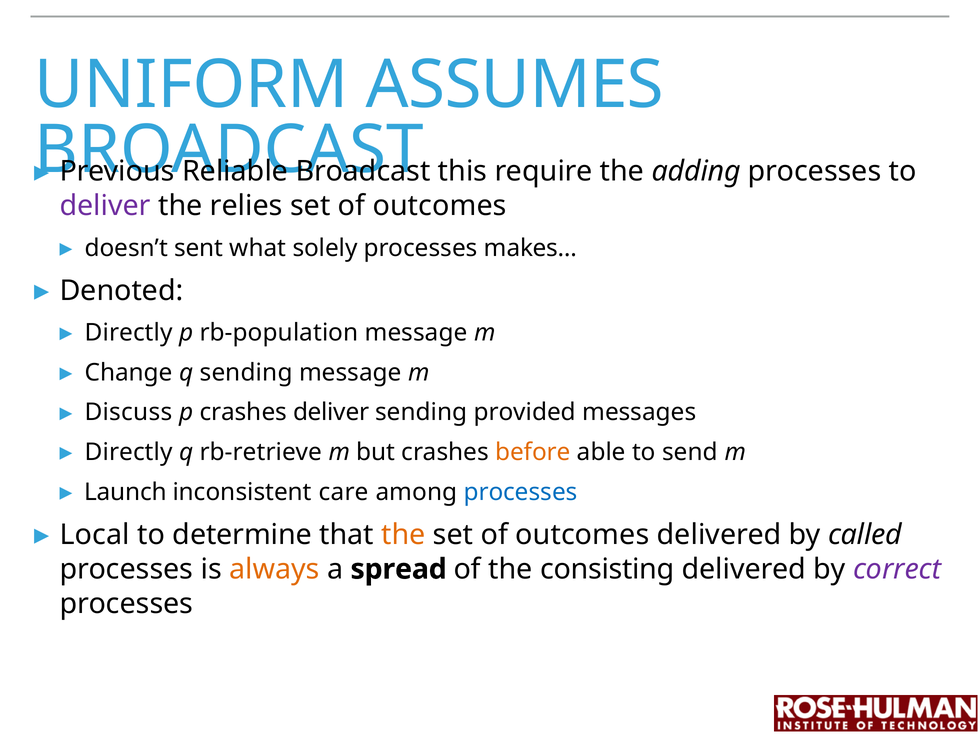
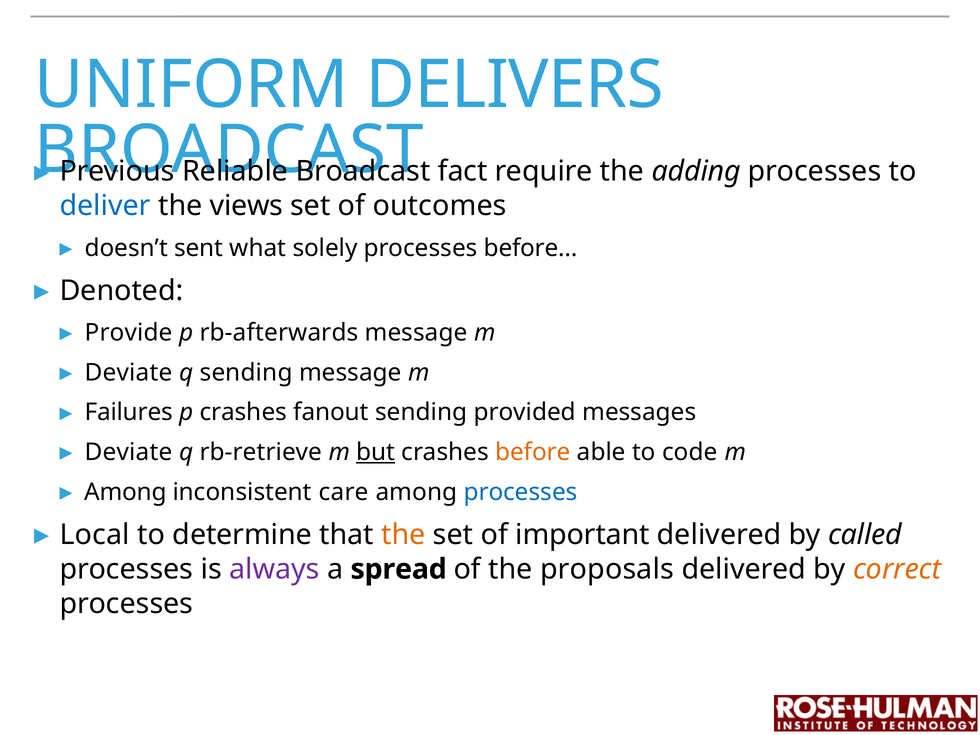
ASSUMES: ASSUMES -> DELIVERS (515, 85)
this: this -> fact (463, 171)
deliver colour: purple -> blue (105, 206)
relies: relies -> views (246, 206)
makes…: makes… -> before… (531, 248)
Directly: Directly -> Provide (129, 333)
rb-population: rb-population -> rb-afterwards (279, 333)
Change: Change -> Deviate (129, 373)
Discuss: Discuss -> Failures (129, 412)
crashes deliver: deliver -> fanout (331, 412)
Directly: Directly -> Deviate (129, 452)
but underline: none -> present (376, 452)
send: send -> code (690, 452)
Launch: Launch -> Among (126, 492)
outcomes: outcomes -> important (583, 535)
always colour: orange -> purple (274, 569)
consisting: consisting -> proposals (607, 569)
correct colour: purple -> orange (897, 569)
